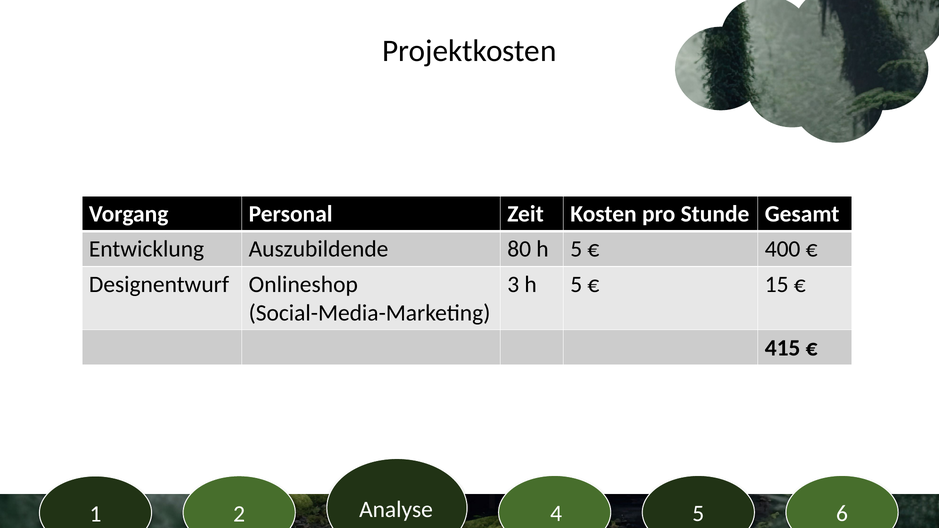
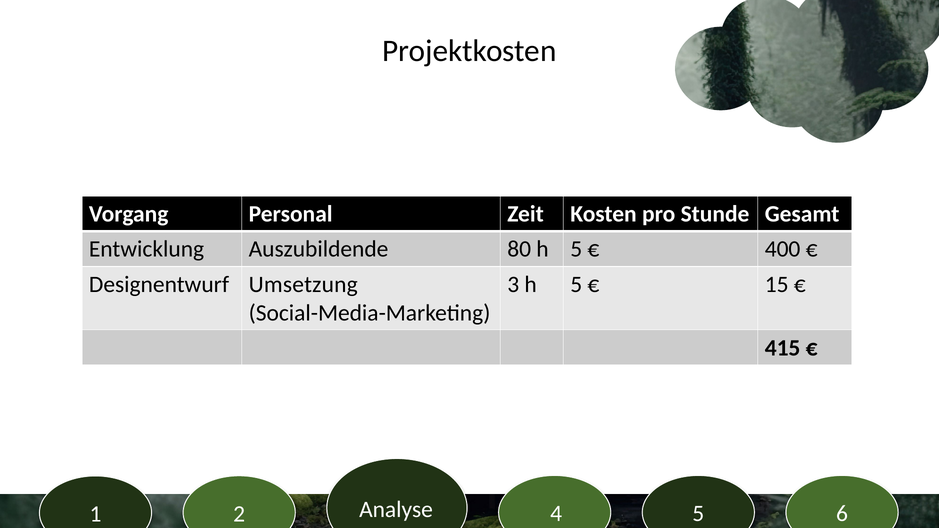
Onlineshop: Onlineshop -> Umsetzung (303, 285)
